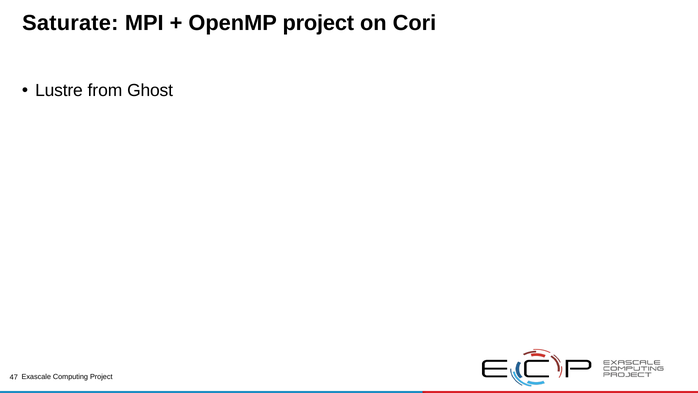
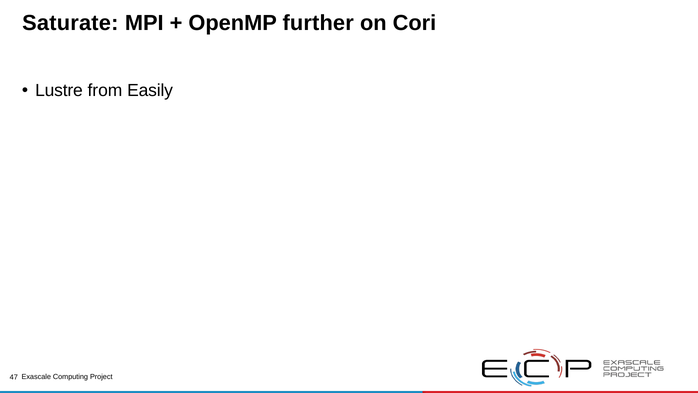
OpenMP project: project -> further (318, 23)
Ghost: Ghost -> Easily (150, 90)
